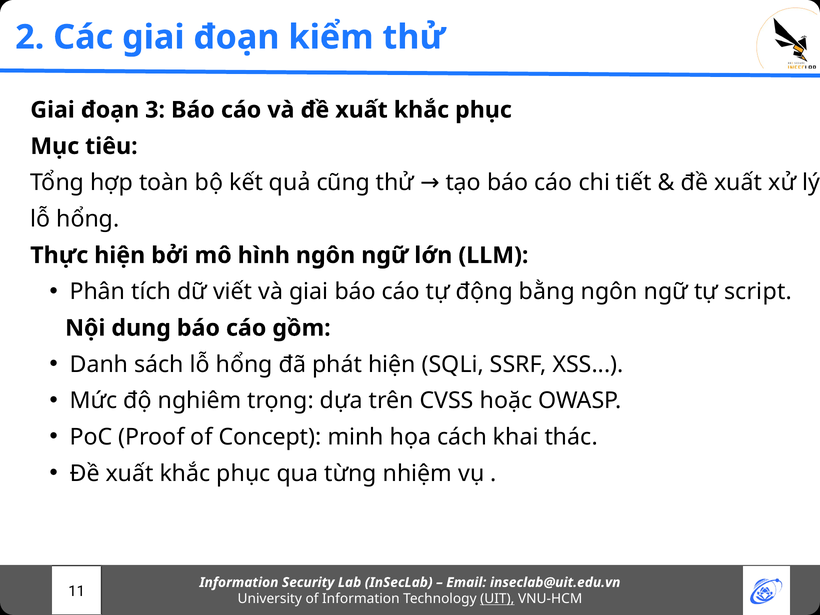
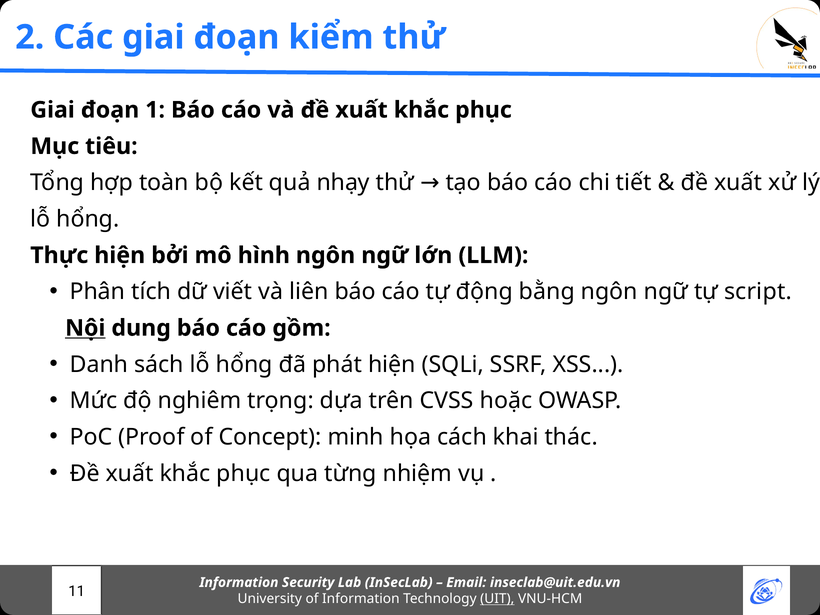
3: 3 -> 1 (155, 110)
cũng: cũng -> nhạy (343, 183)
và giai: giai -> liên (309, 292)
Nội underline: none -> present (85, 328)
